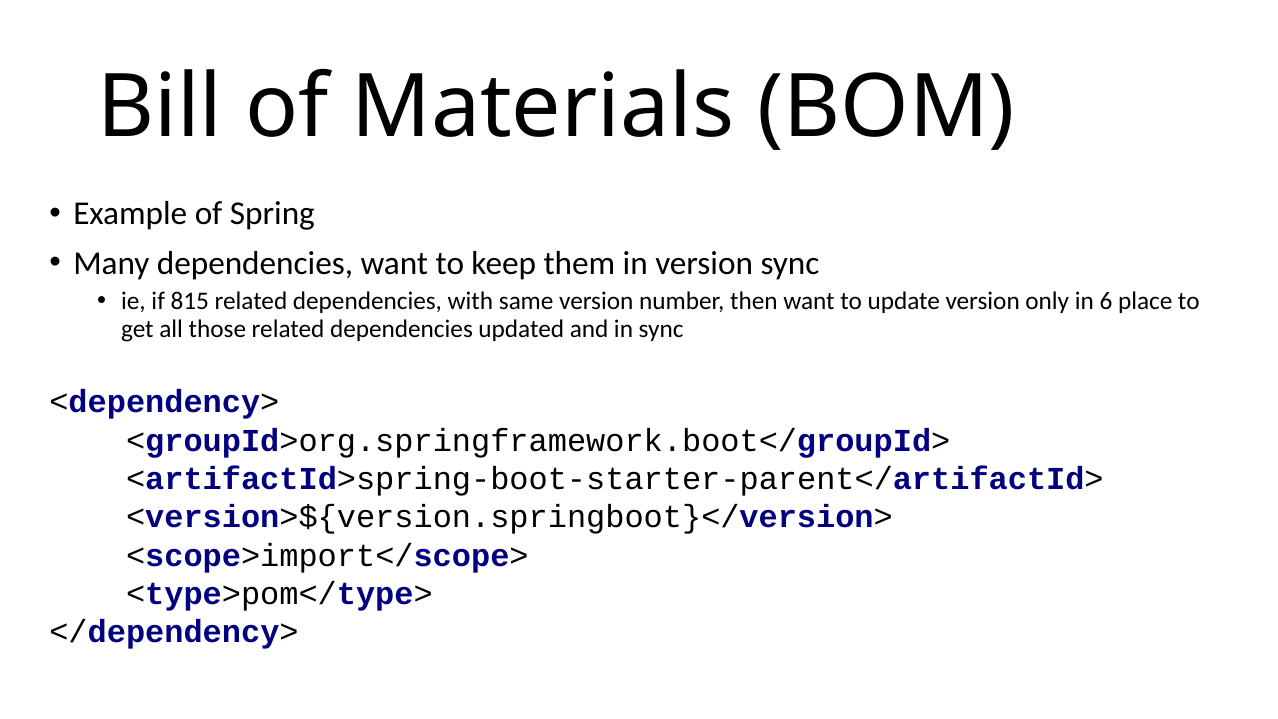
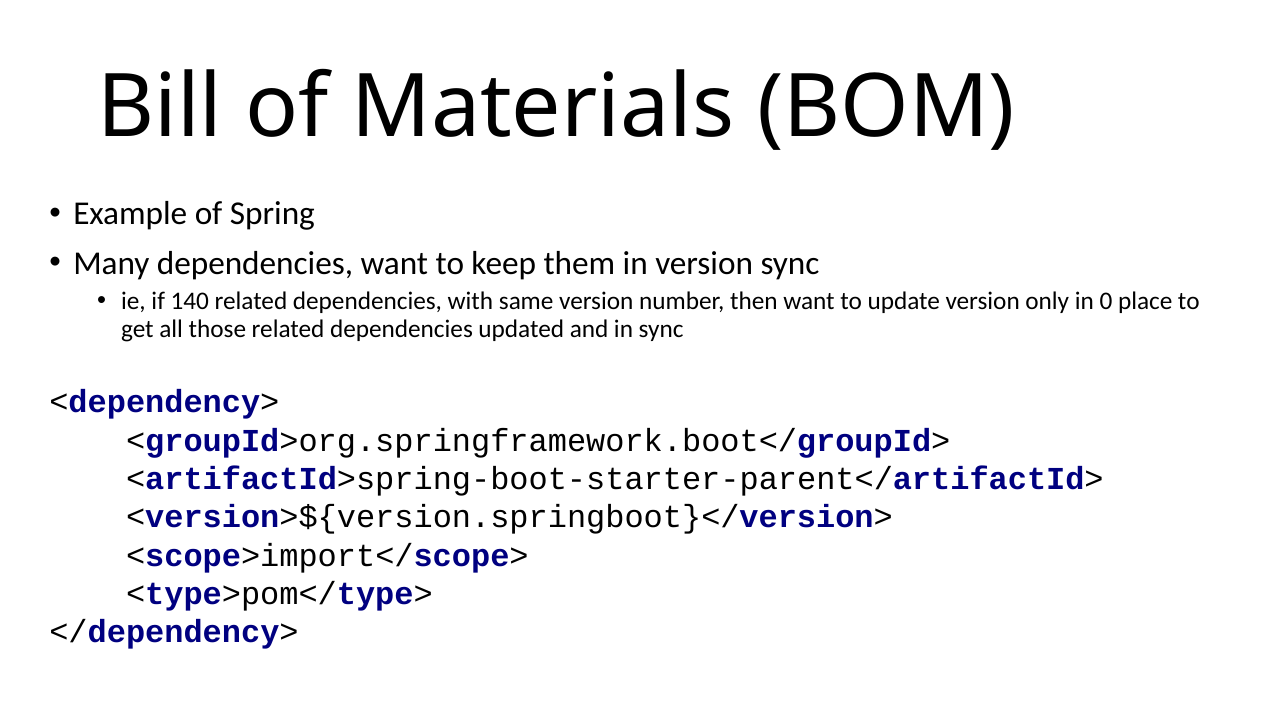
815: 815 -> 140 (190, 301)
6: 6 -> 0 (1106, 301)
